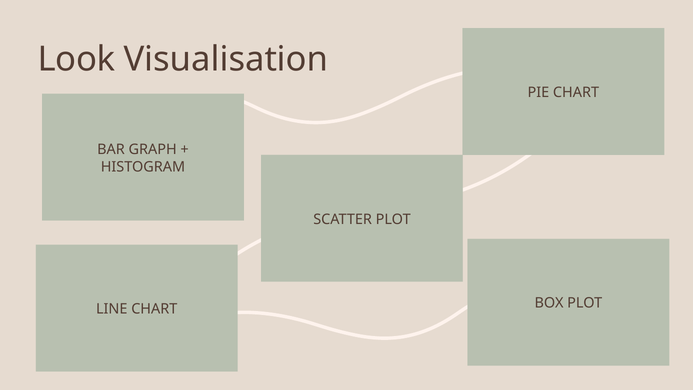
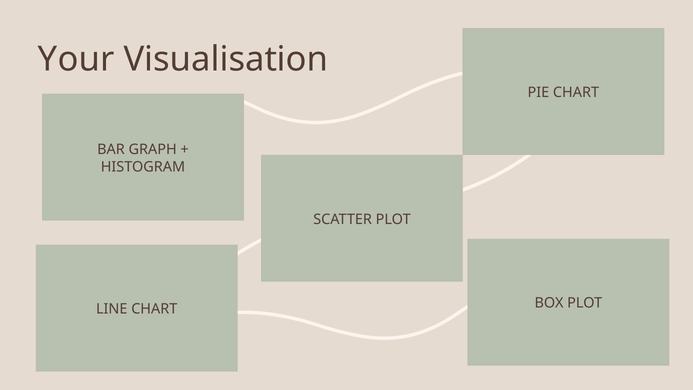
Look: Look -> Your (76, 59)
